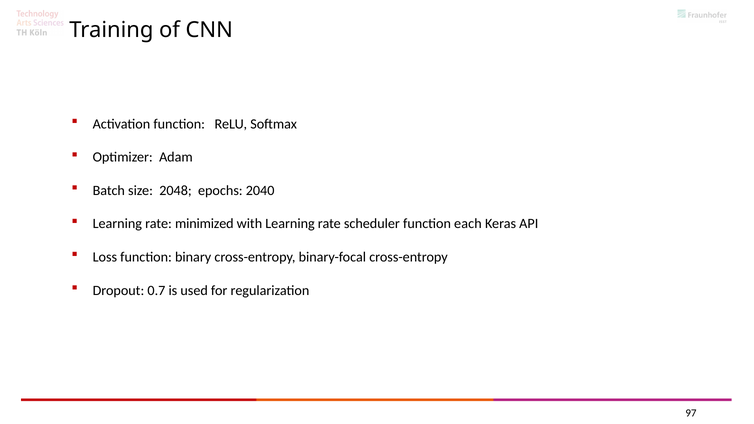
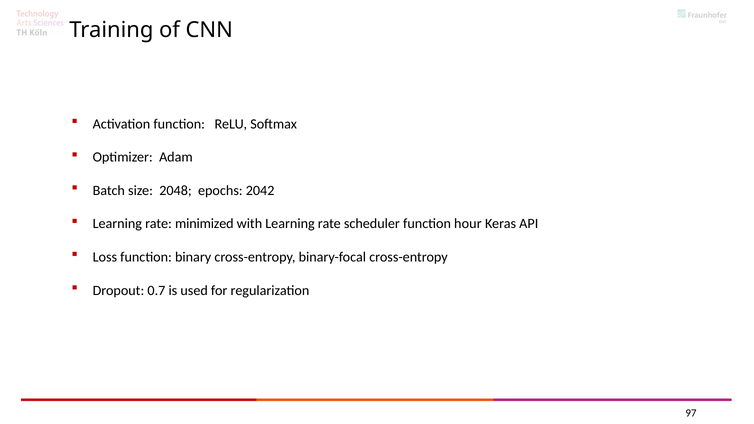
2040: 2040 -> 2042 (260, 191)
each: each -> hour (468, 224)
